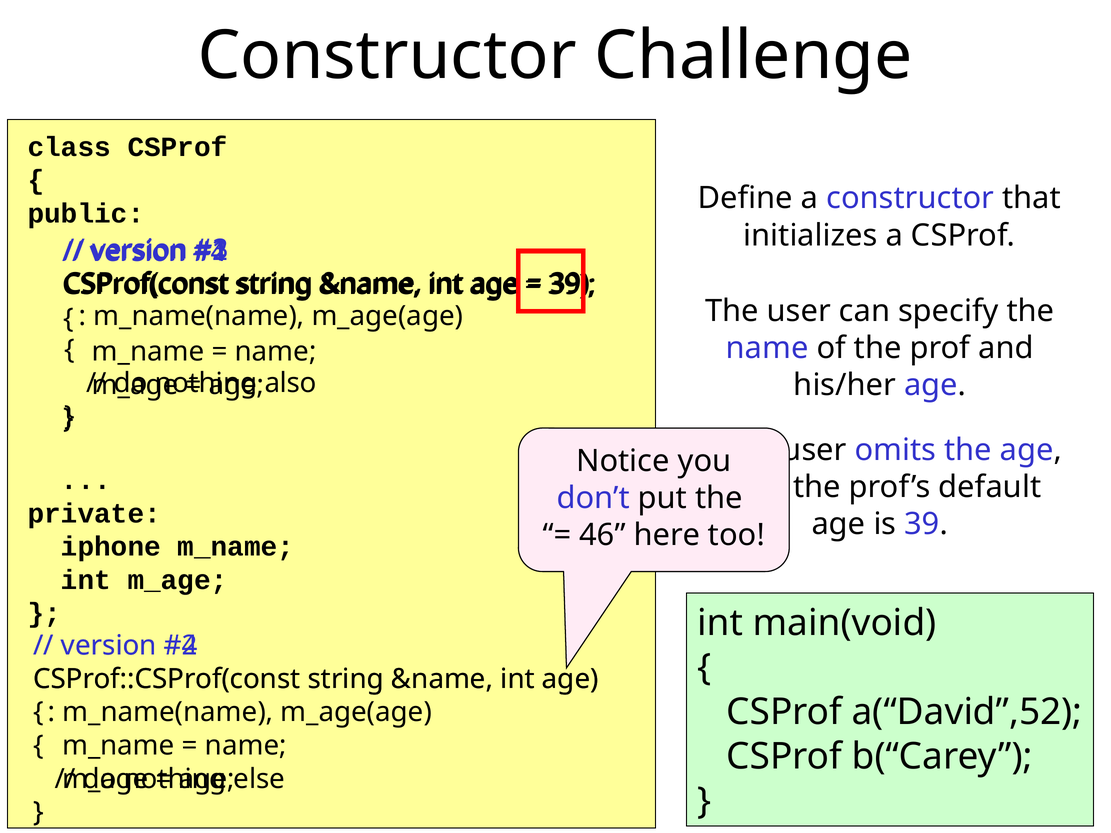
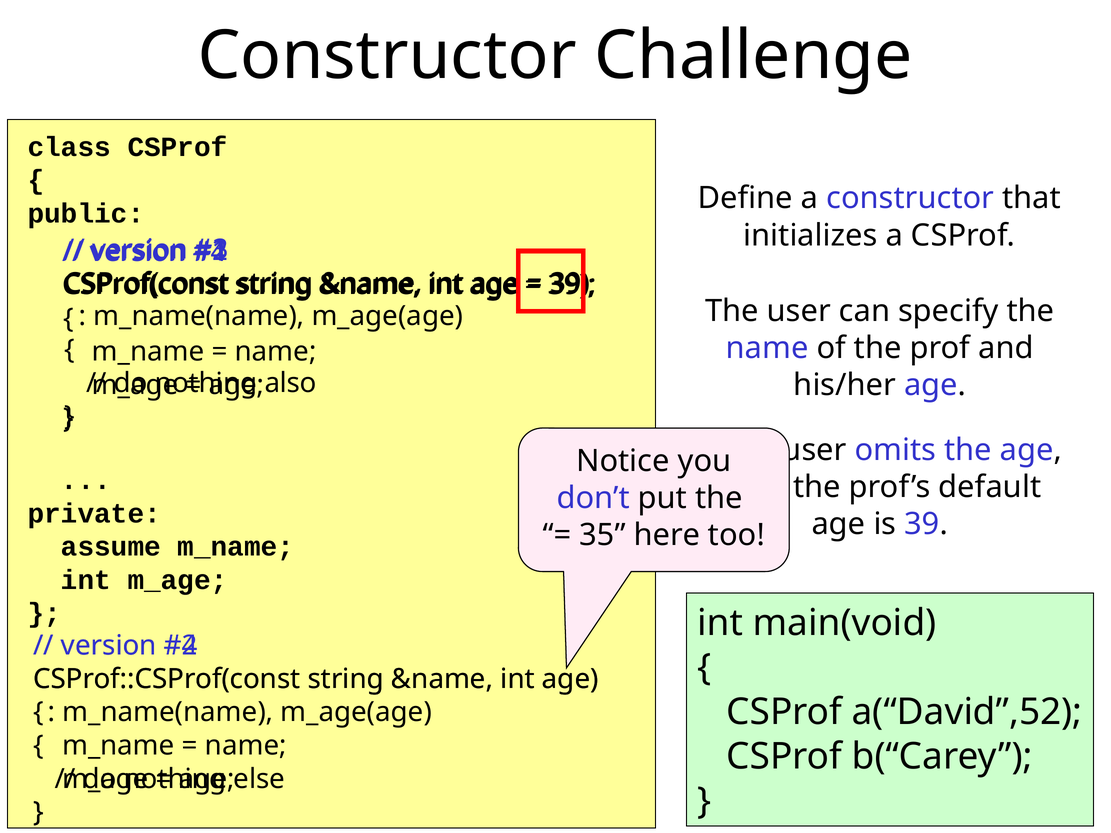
46: 46 -> 35 (602, 535)
iphone: iphone -> assume (111, 547)
